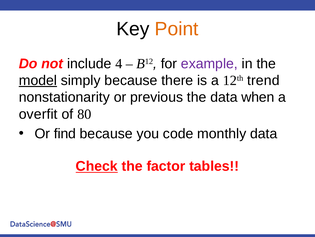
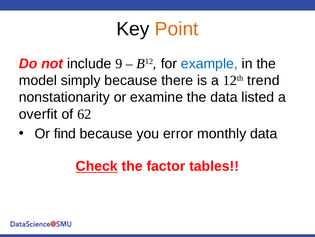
4: 4 -> 9 (119, 63)
example colour: purple -> blue (209, 63)
model underline: present -> none (38, 80)
previous: previous -> examine (157, 97)
when: when -> listed (258, 97)
80: 80 -> 62 (84, 114)
code: code -> error (178, 133)
